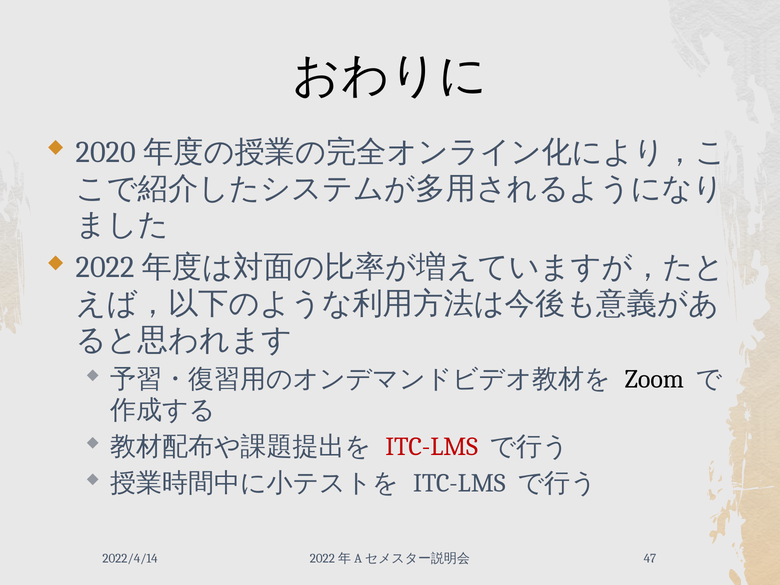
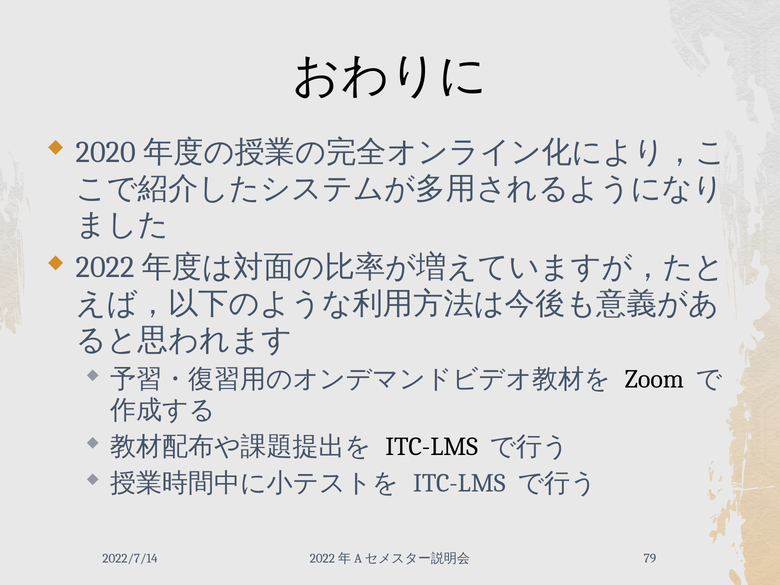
ITC-LMS colour: red -> black (432, 447)
2022/4/14: 2022/4/14 -> 2022/7/14 (130, 559)
47: 47 -> 79 (650, 559)
